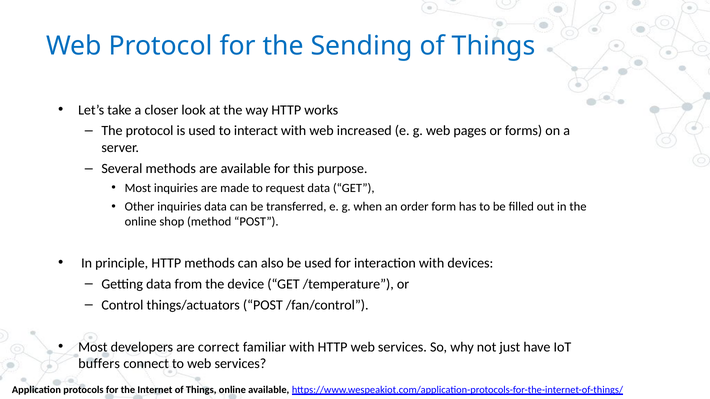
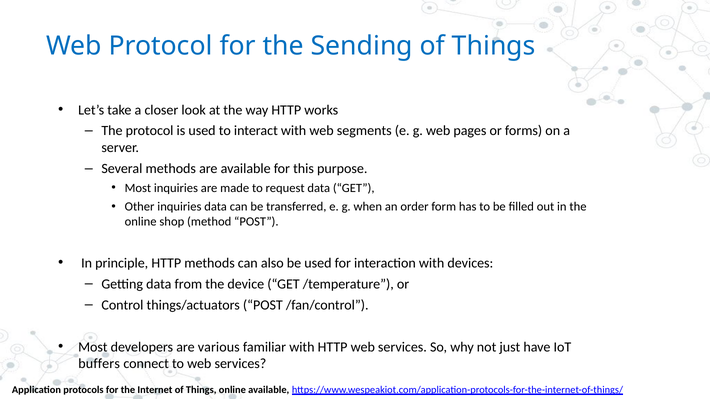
increased: increased -> segments (364, 131)
correct: correct -> various (219, 347)
